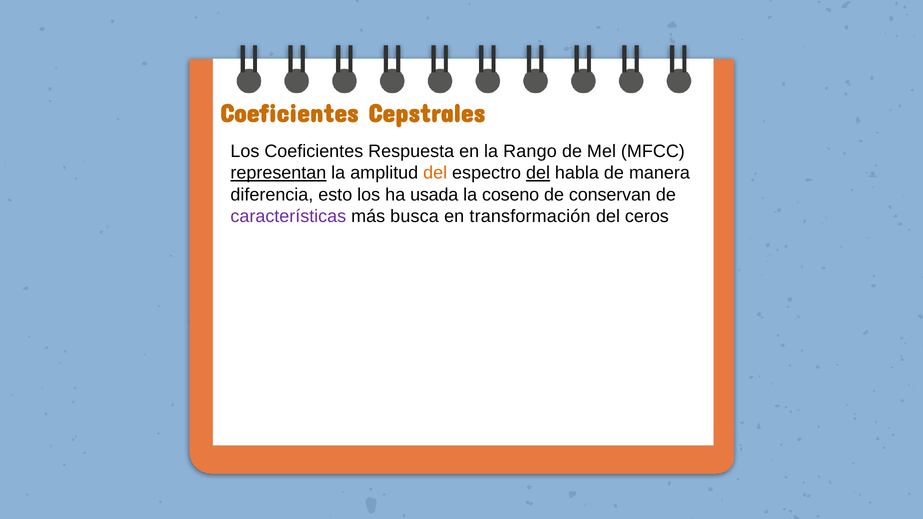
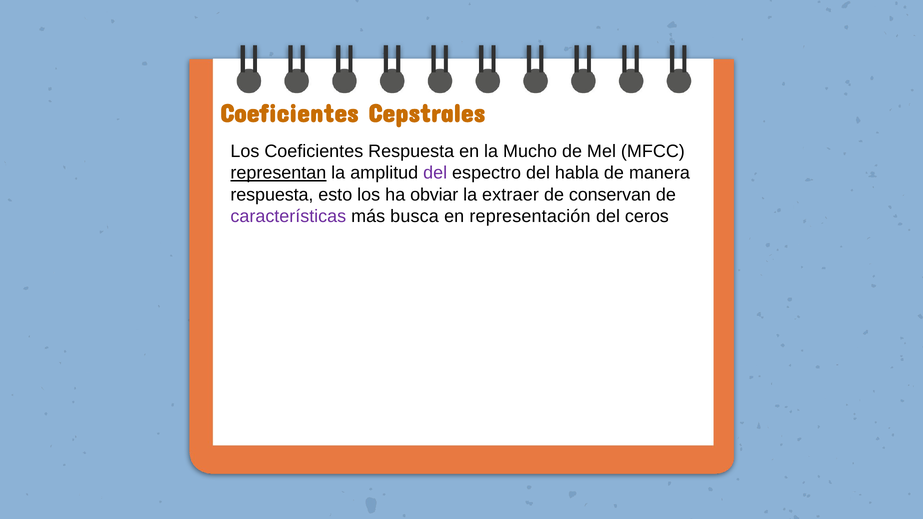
Rango: Rango -> Mucho (530, 152)
del colour: orange -> purple (435, 173)
del underline: present -> none (538, 173)
diferencia: diferencia -> respuesta (272, 195)
usada: usada -> obviar (434, 195)
coseno: coseno -> extraer (510, 195)
transformación: transformación -> representación (530, 216)
